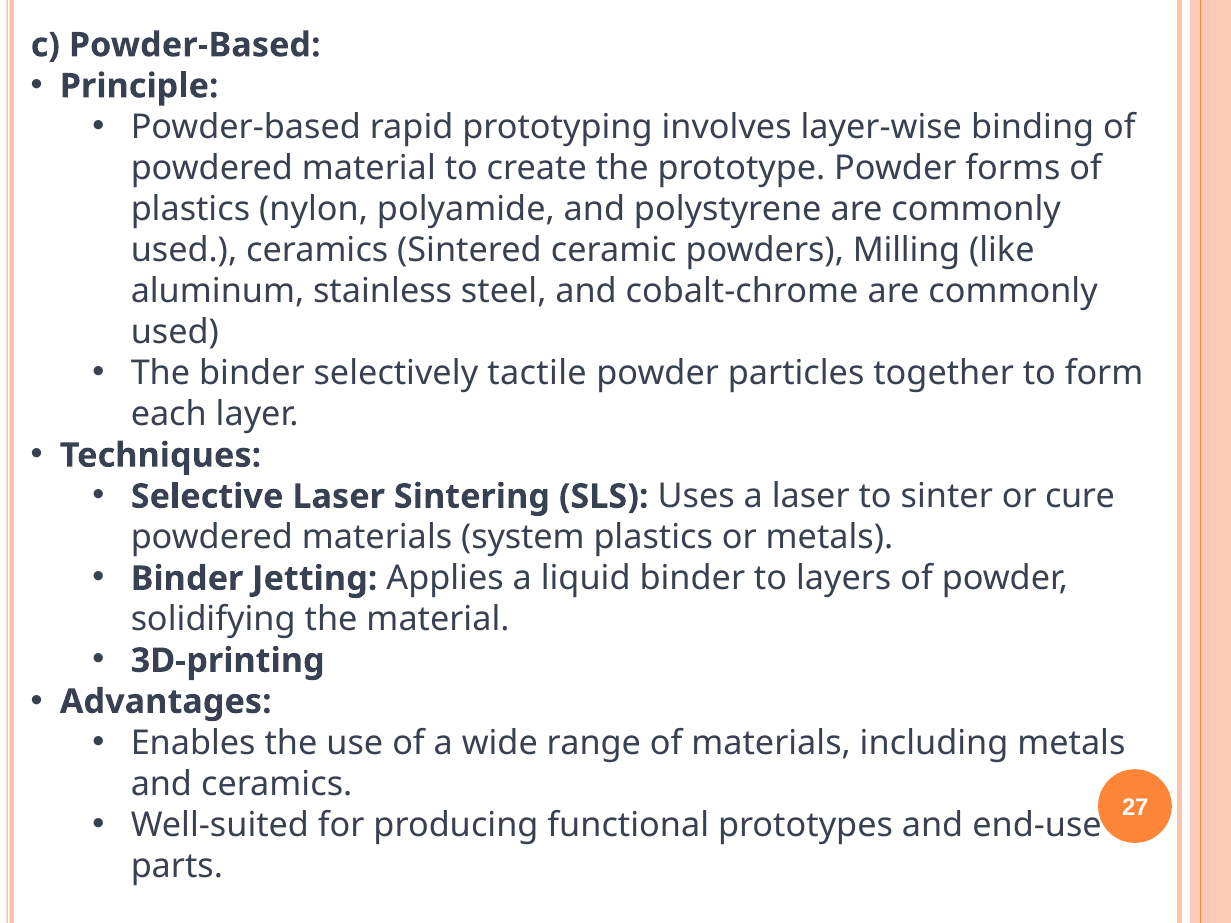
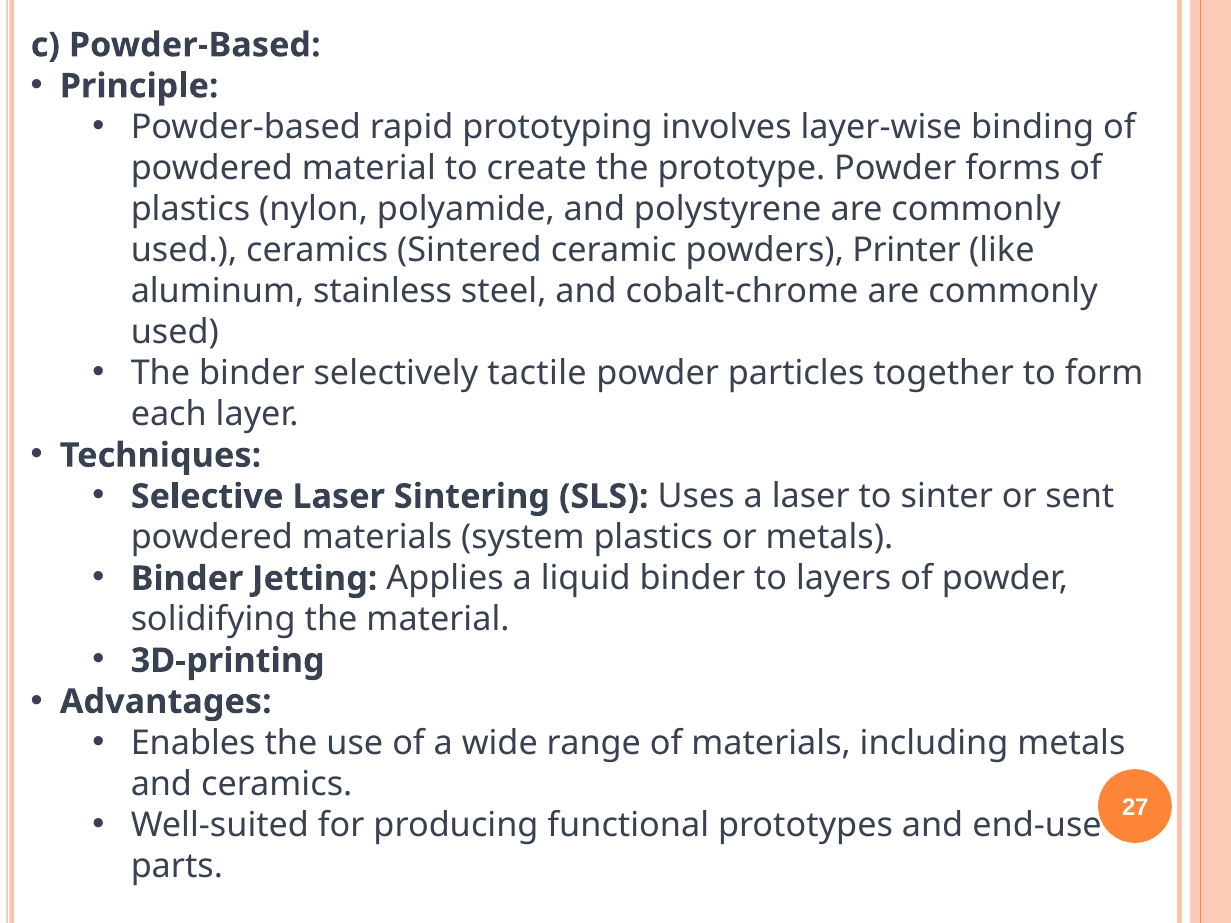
Milling: Milling -> Printer (907, 250)
cure: cure -> sent (1080, 497)
